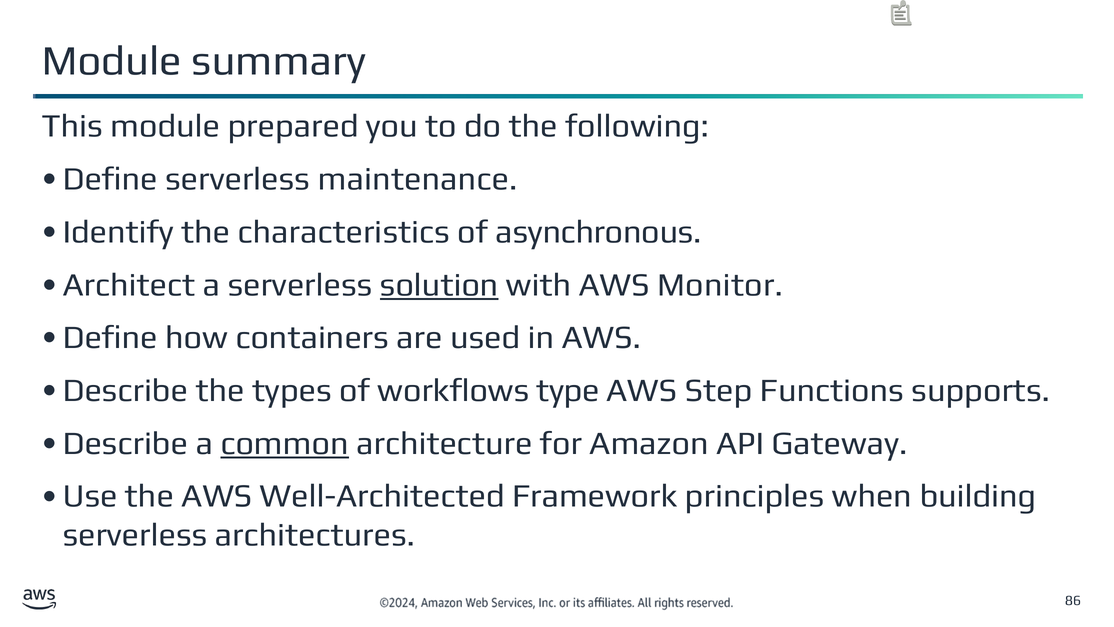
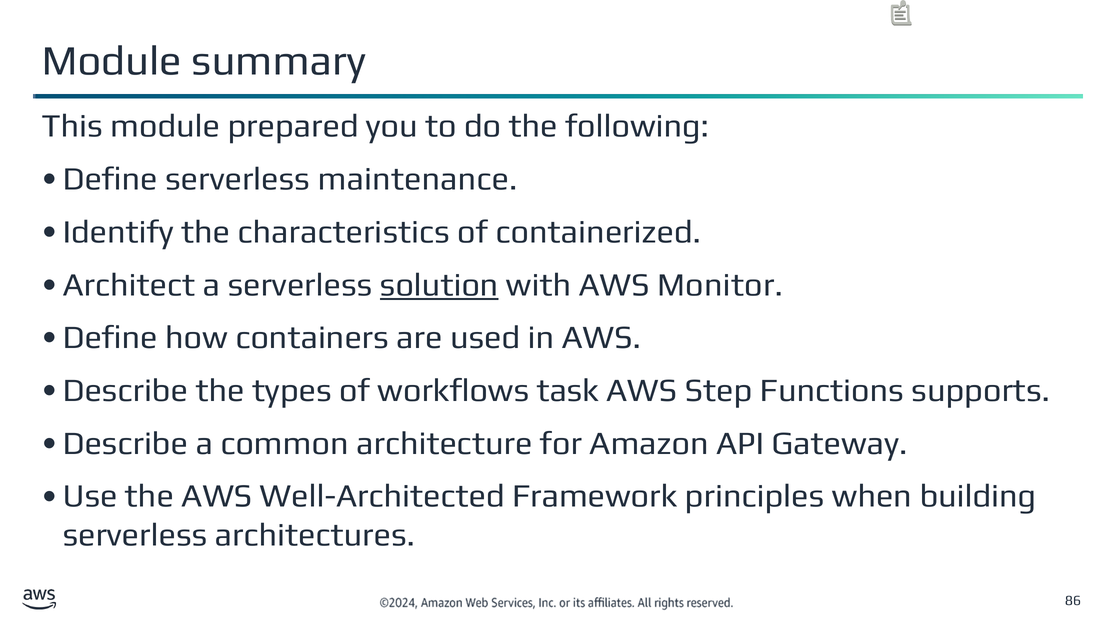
asynchronous: asynchronous -> containerized (598, 232)
type: type -> task (568, 390)
common underline: present -> none (285, 443)
